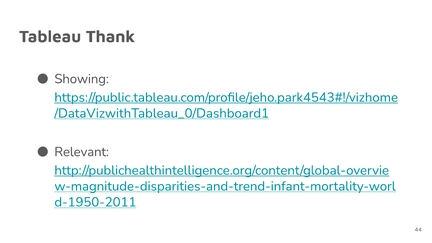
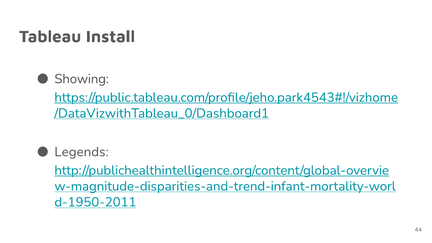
Thank: Thank -> Install (110, 37)
Relevant: Relevant -> Legends (81, 152)
